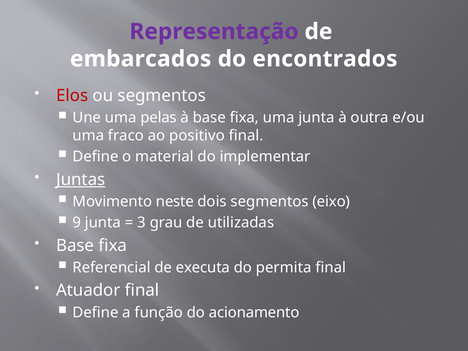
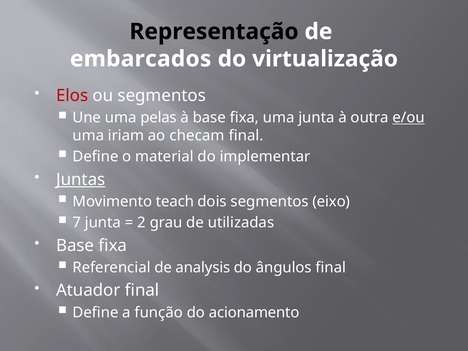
Representação colour: purple -> black (214, 32)
encontrados: encontrados -> virtualização (325, 59)
e/ou underline: none -> present (409, 118)
fraco: fraco -> iriam (126, 136)
positivo: positivo -> checam (197, 136)
neste: neste -> teach (175, 202)
9: 9 -> 7 (77, 223)
3: 3 -> 2 (142, 223)
executa: executa -> analysis (203, 268)
permita: permita -> ângulos (284, 268)
